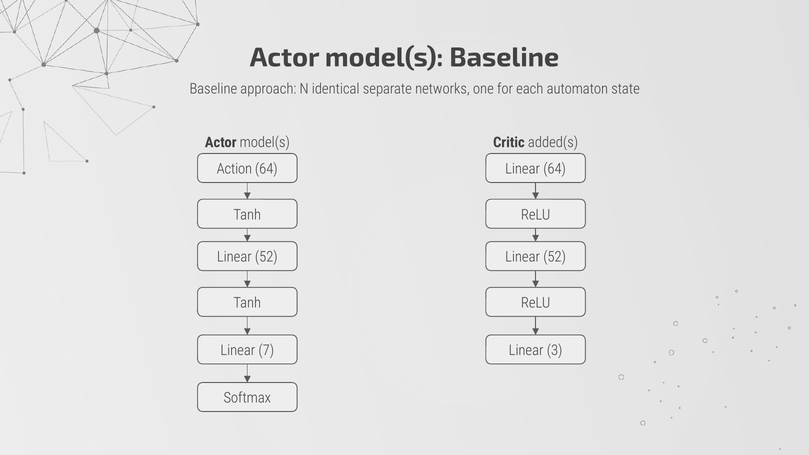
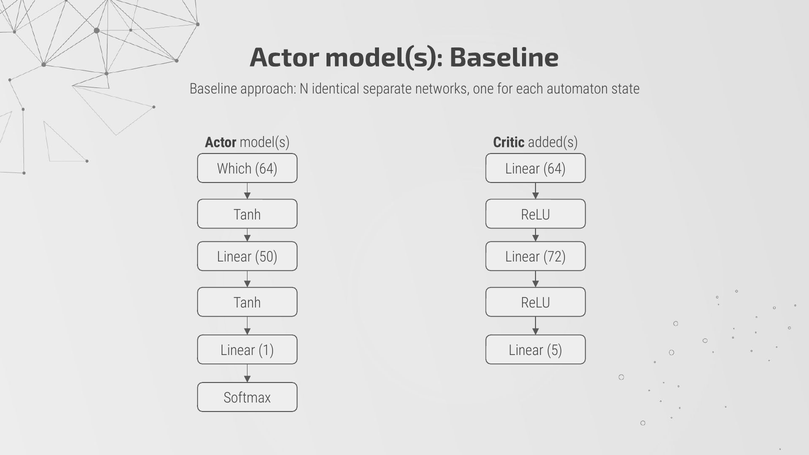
Action: Action -> Which (234, 169)
52: 52 -> 50 (266, 257)
52: 52 -> 72 (555, 257)
7: 7 -> 1 (266, 350)
3: 3 -> 5 (555, 350)
